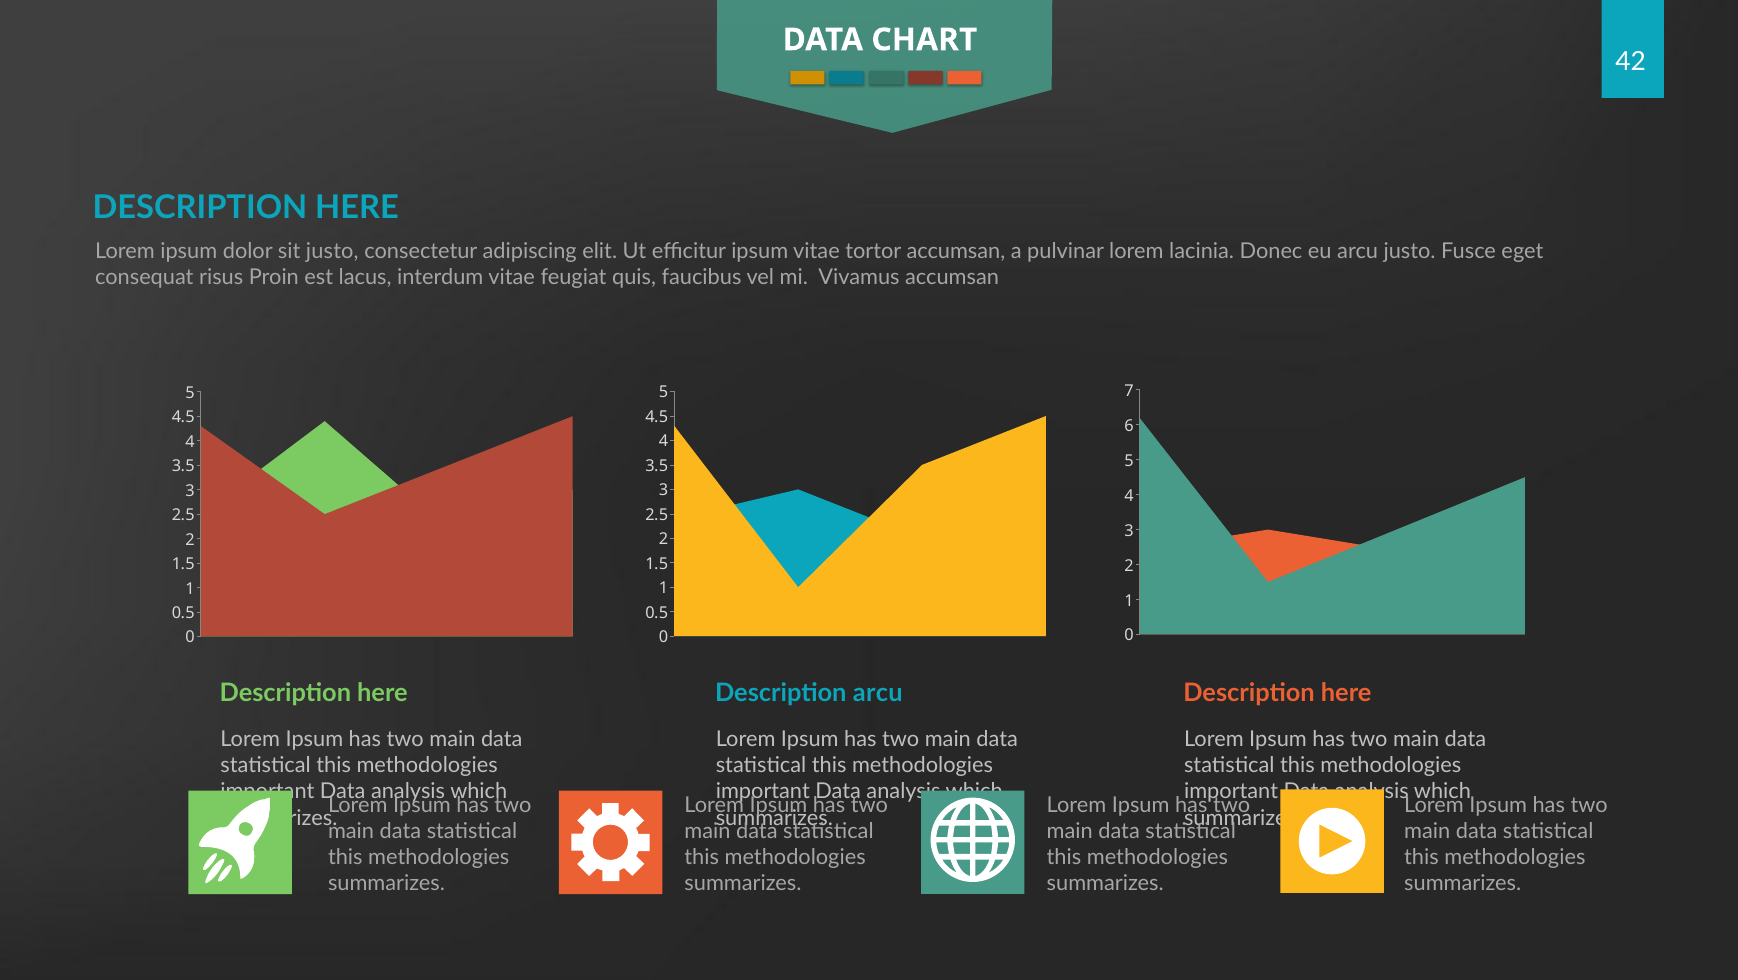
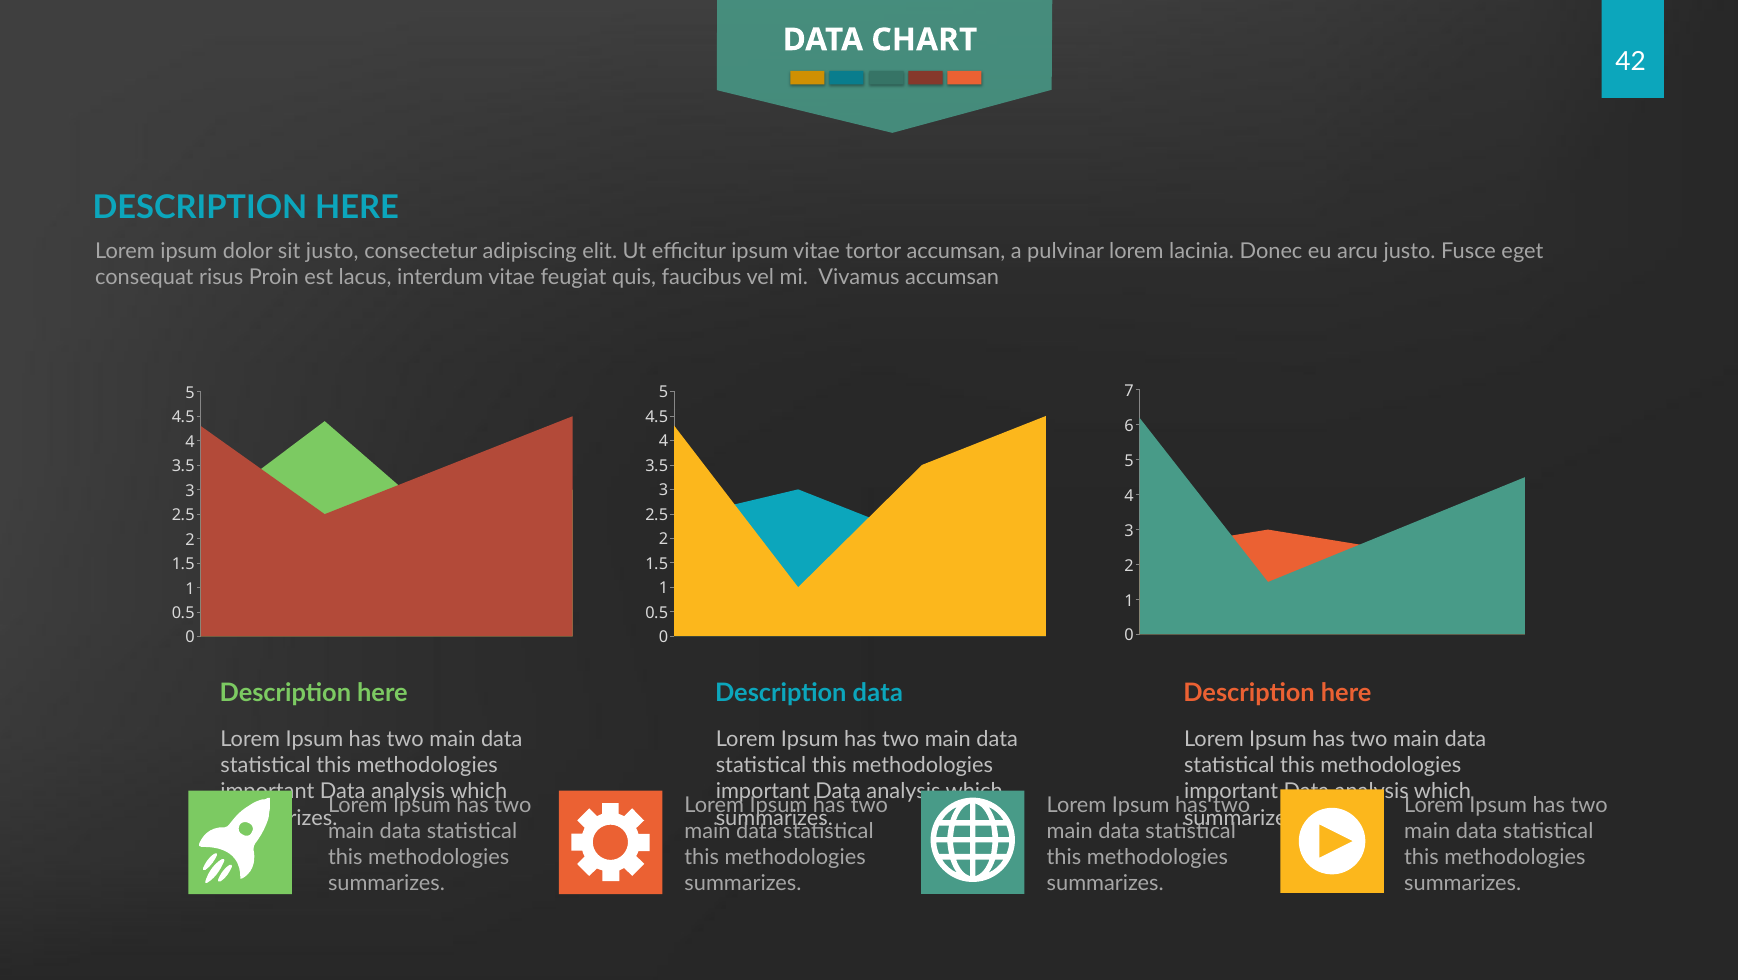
Description arcu: arcu -> data (878, 693)
